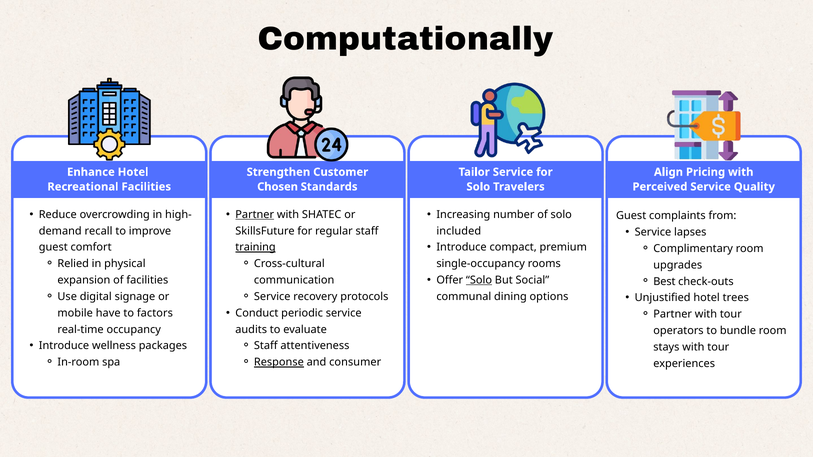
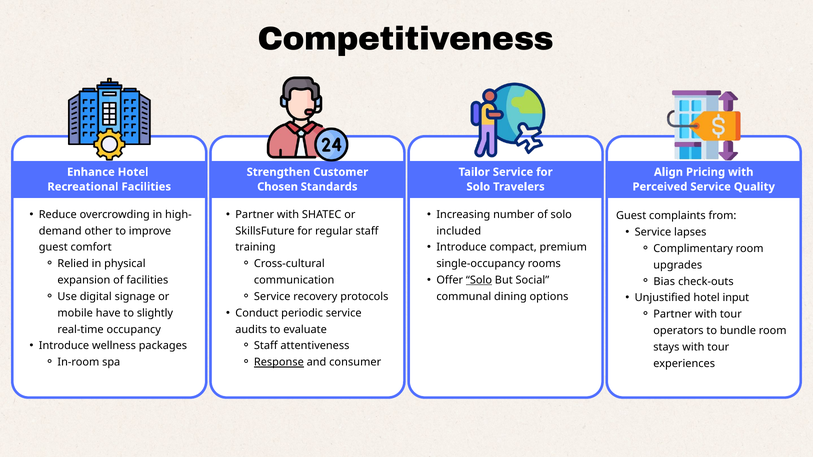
Computationally: Computationally -> Competitiveness (406, 39)
Partner underline: present -> none (255, 215)
recall: recall -> other (99, 231)
training underline: present -> none (256, 248)
Best: Best -> Bias (664, 282)
trees: trees -> input (736, 298)
factors: factors -> slightly (155, 313)
